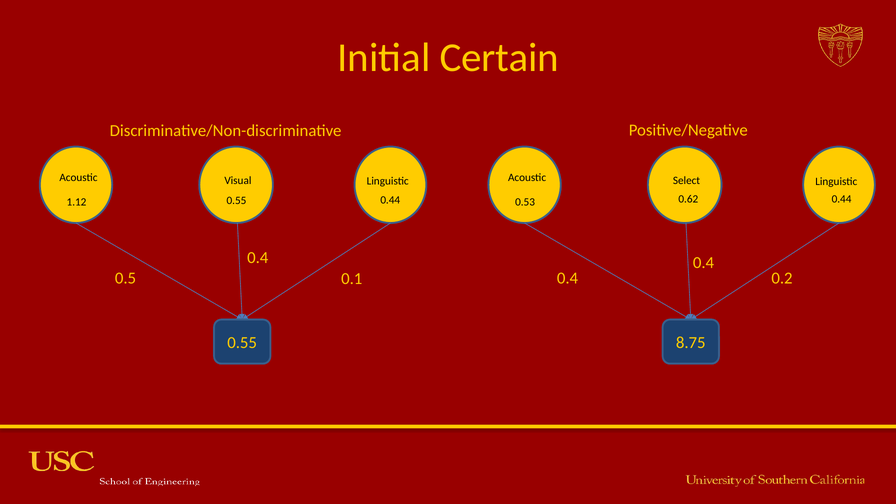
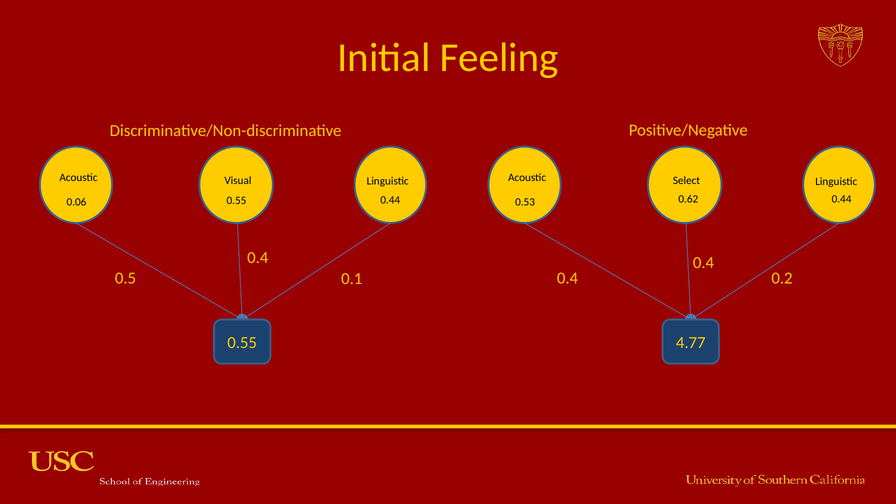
Certain: Certain -> Feeling (499, 58)
1.12: 1.12 -> 0.06 (76, 202)
8.75: 8.75 -> 4.77 (691, 343)
